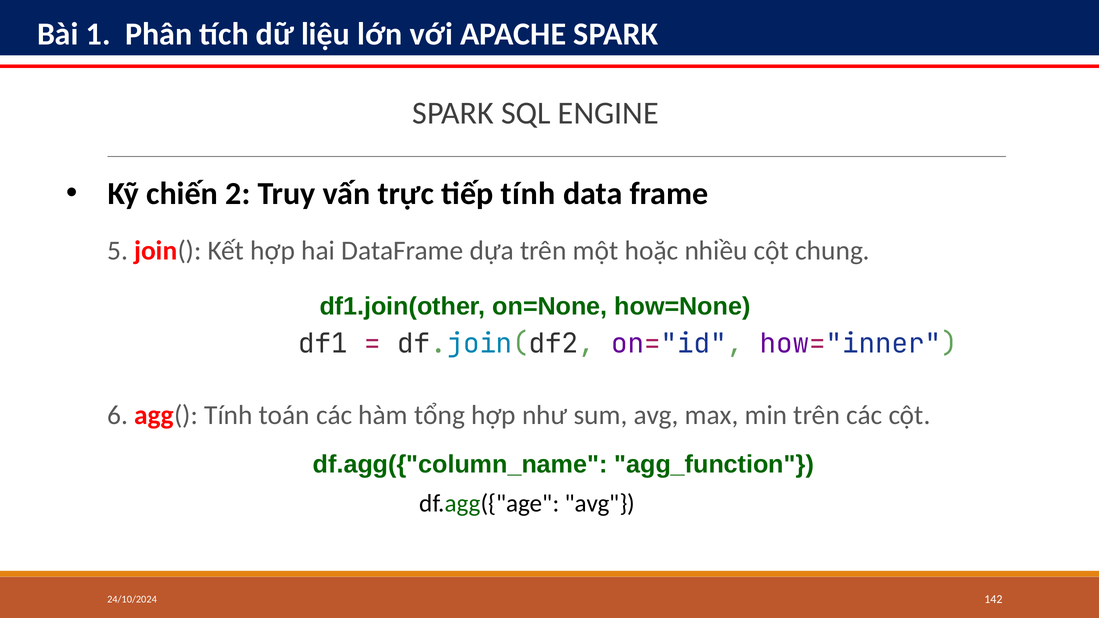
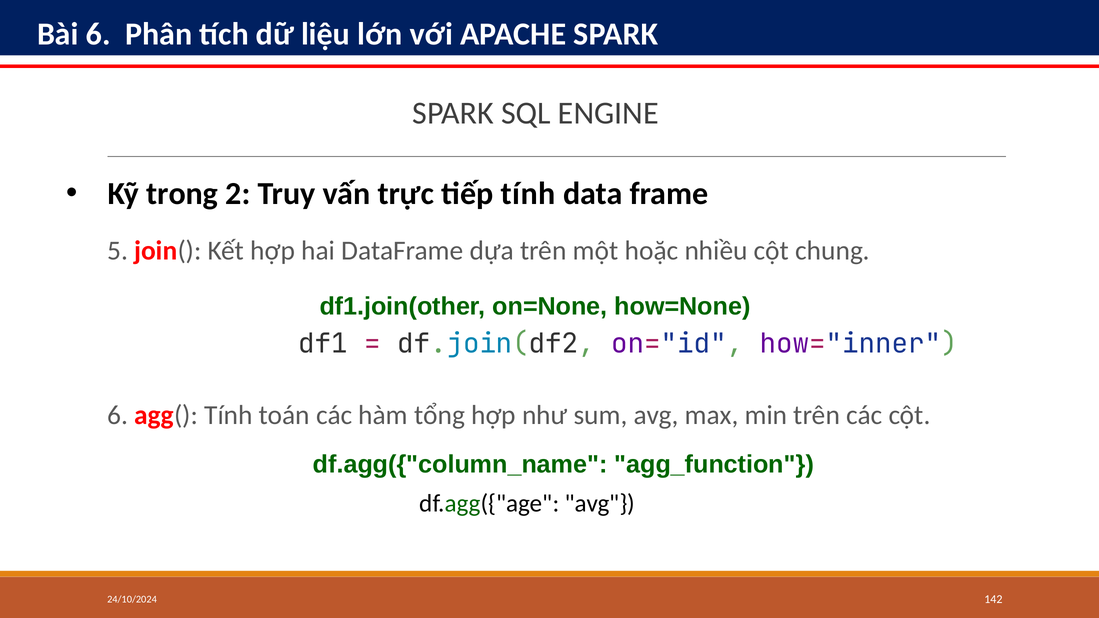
Bài 1: 1 -> 6 (98, 34)
chiến: chiến -> trong (182, 194)
